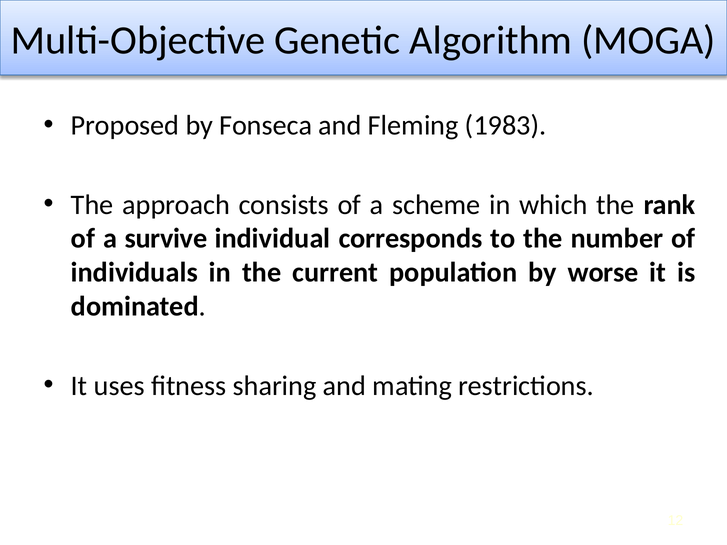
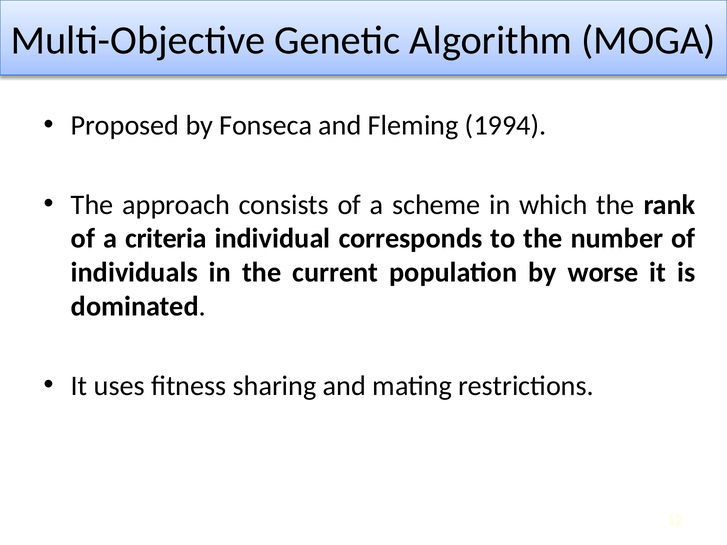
1983: 1983 -> 1994 (506, 126)
survive: survive -> criteria (166, 239)
